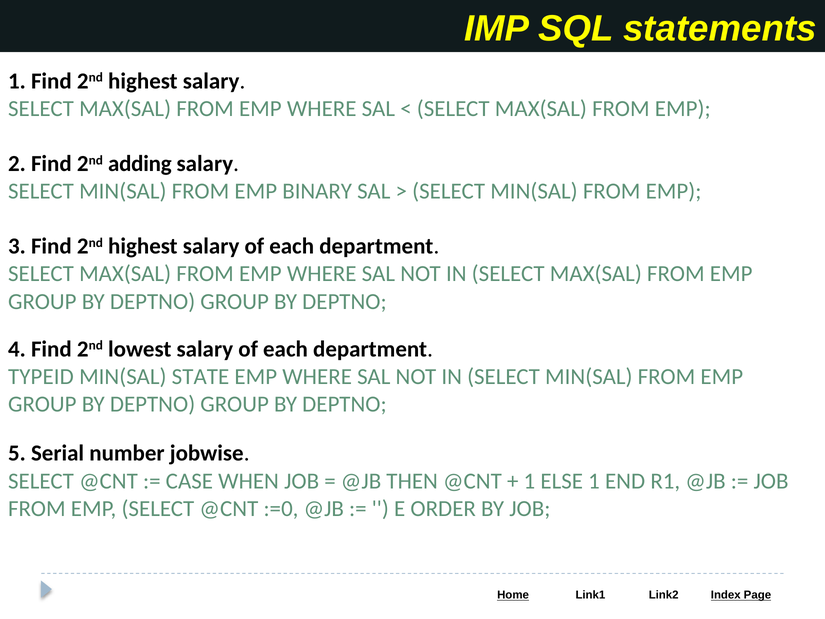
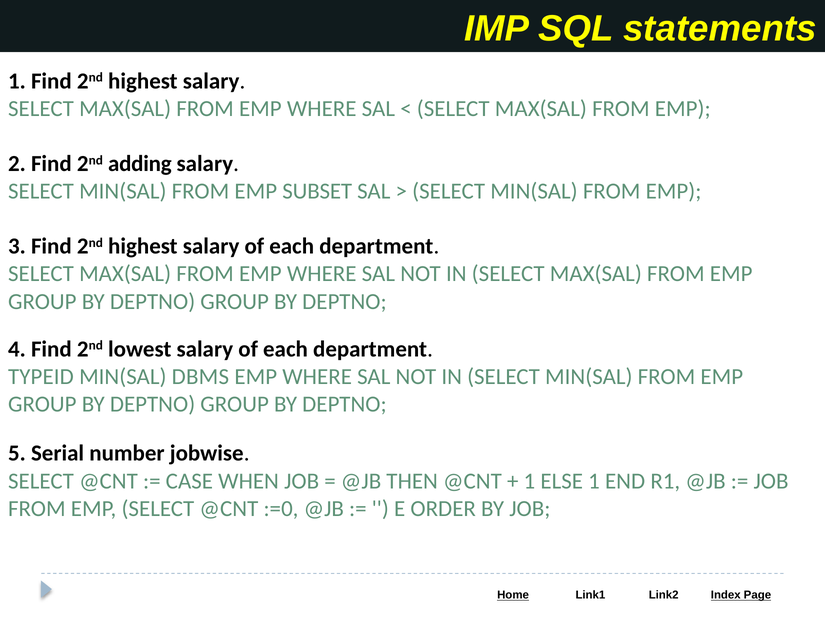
BINARY: BINARY -> SUBSET (317, 191)
STATE: STATE -> DBMS (200, 377)
